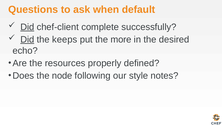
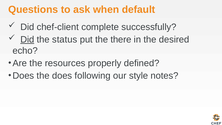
Did underline: present -> none (27, 27)
keeps: keeps -> status (65, 39)
more: more -> there (121, 39)
the node: node -> does (62, 76)
